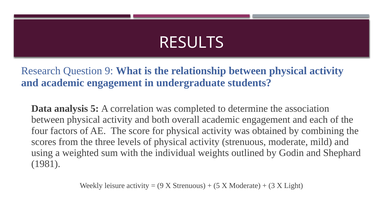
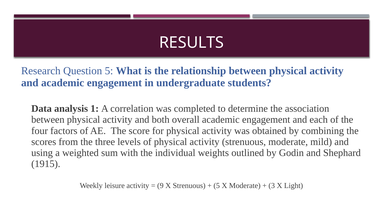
Question 9: 9 -> 5 (109, 71)
analysis 5: 5 -> 1 (95, 108)
1981: 1981 -> 1915 (46, 163)
